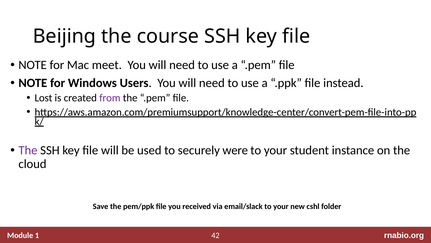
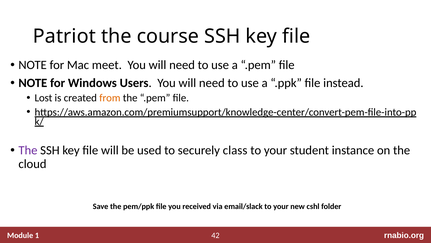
Beijing: Beijing -> Patriot (64, 36)
from colour: purple -> orange (110, 98)
were: were -> class (235, 150)
